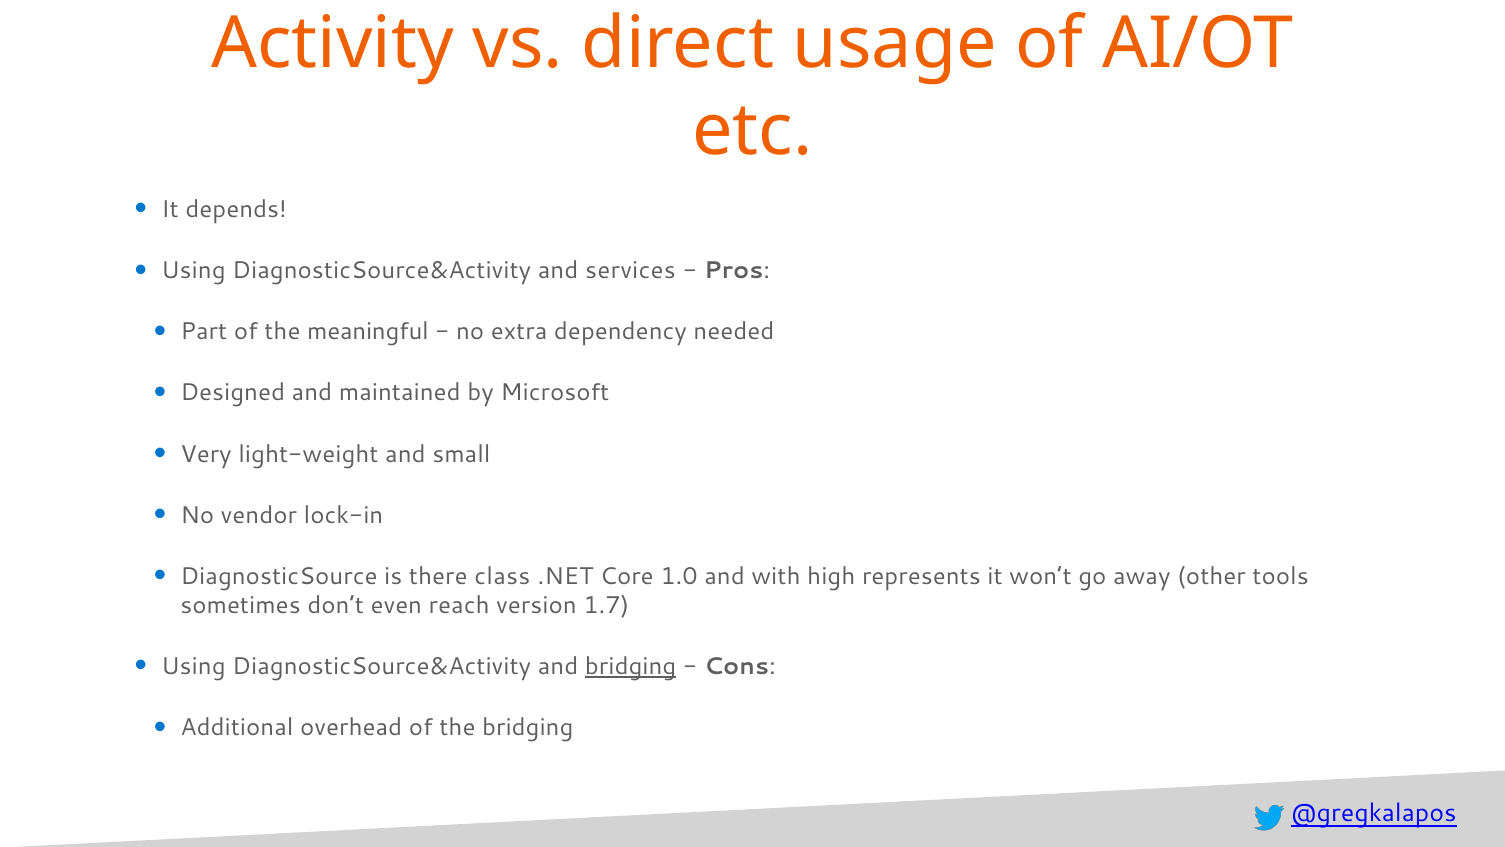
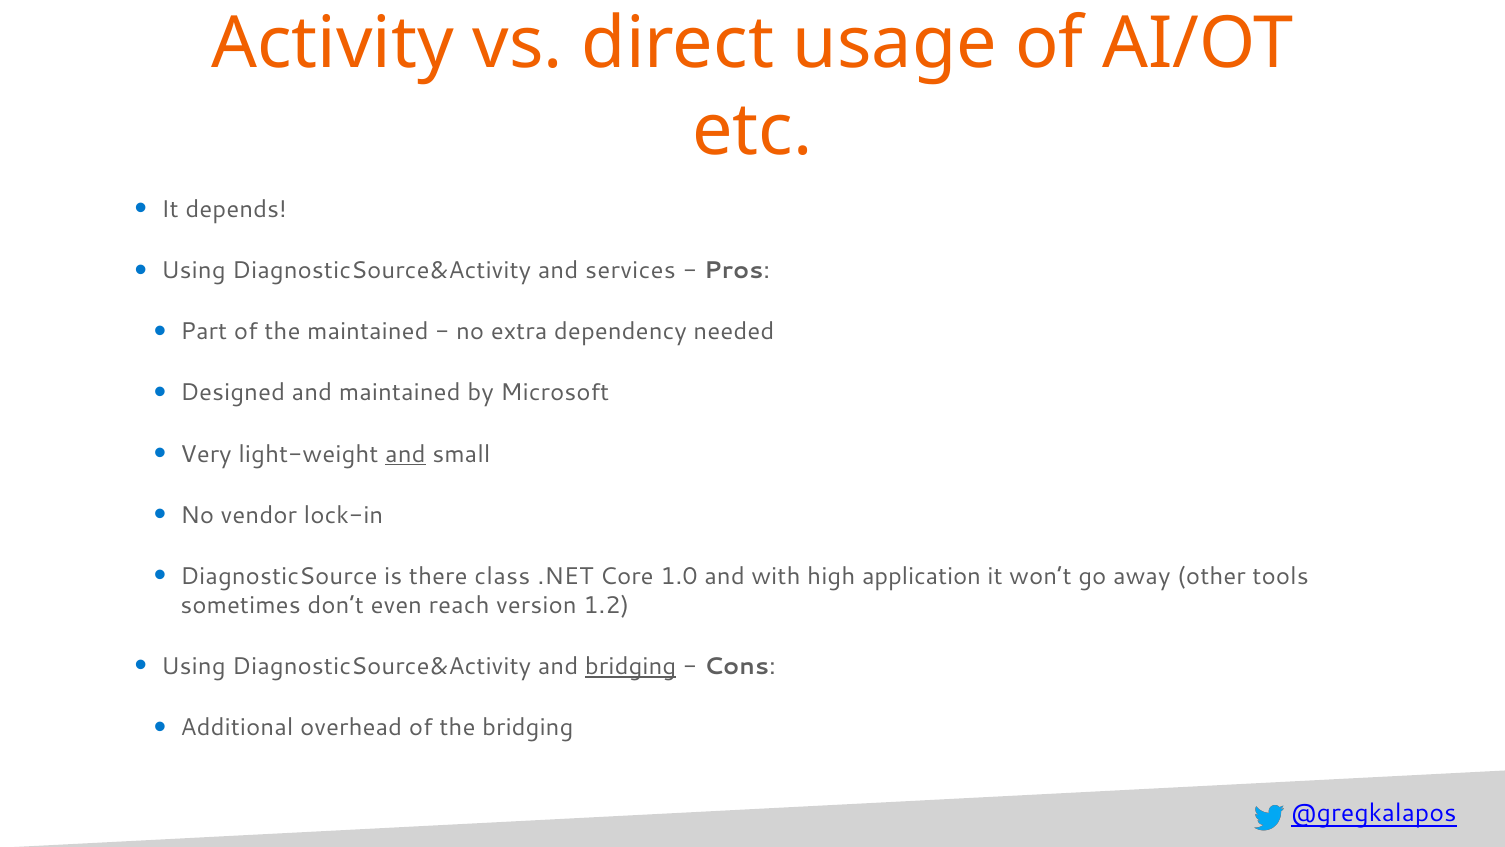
the meaningful: meaningful -> maintained (368, 332)
and underline: none -> present (405, 454)
represents: represents -> application (921, 576)
1.7: 1.7 -> 1.2 (606, 605)
